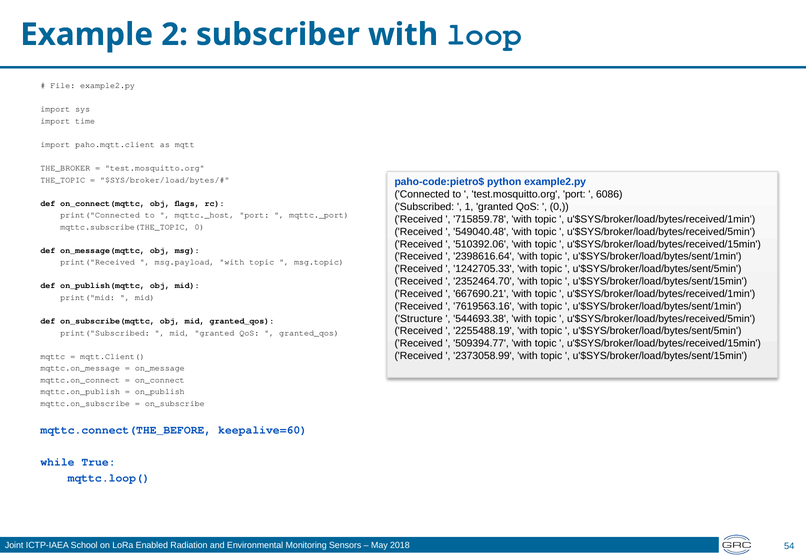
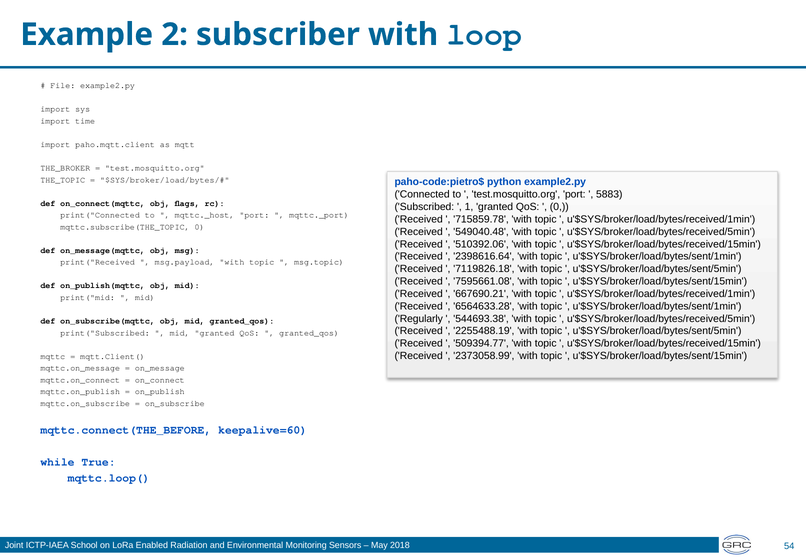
6086: 6086 -> 5883 (609, 194)
1242705.33: 1242705.33 -> 7119826.18 (484, 269)
2352464.70: 2352464.70 -> 7595661.08 (484, 281)
7619563.16: 7619563.16 -> 6564633.28 (484, 306)
Structure: Structure -> Regularly (419, 319)
